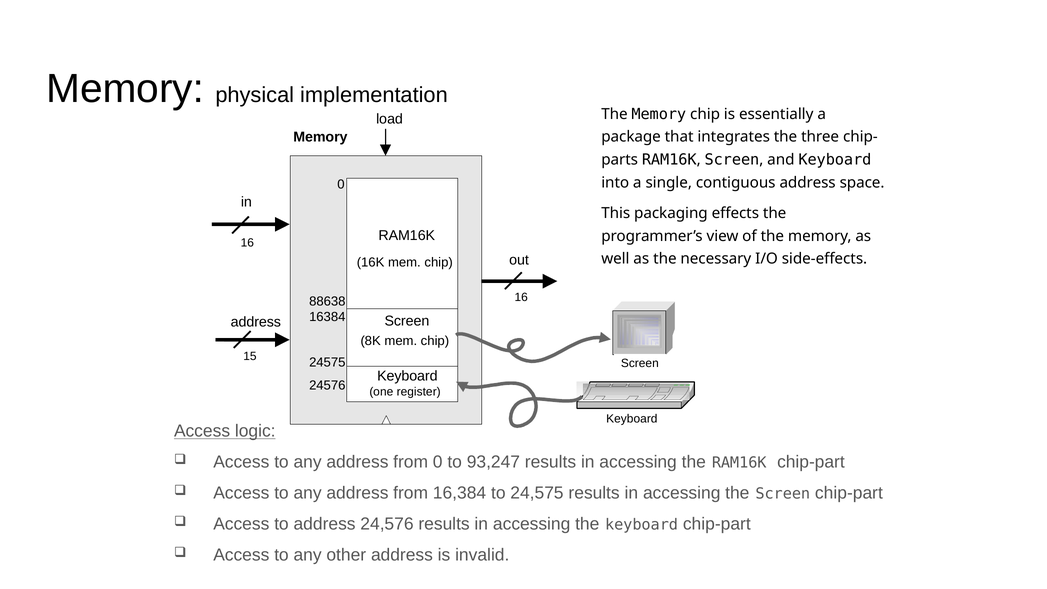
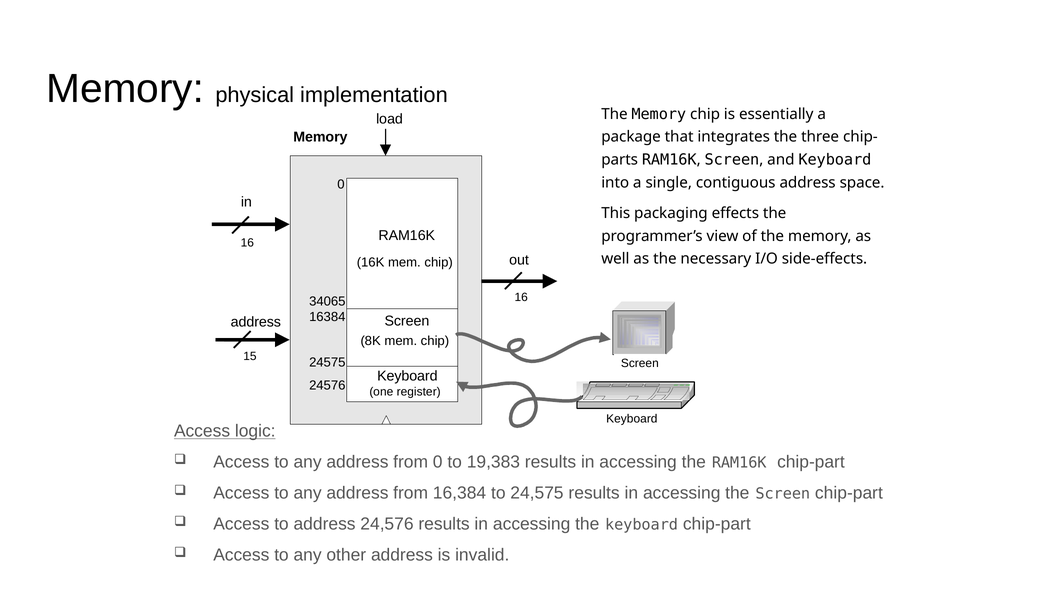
88638: 88638 -> 34065 (327, 301)
93,247: 93,247 -> 19,383 (493, 462)
